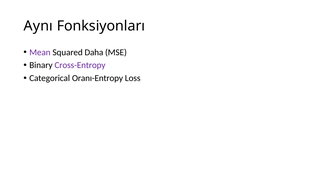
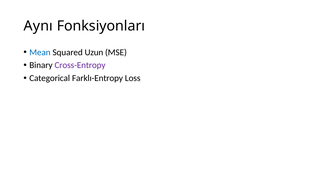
Mean colour: purple -> blue (40, 52)
Daha: Daha -> Uzun (94, 52)
Oranı-Entropy: Oranı-Entropy -> Farklı-Entropy (97, 78)
